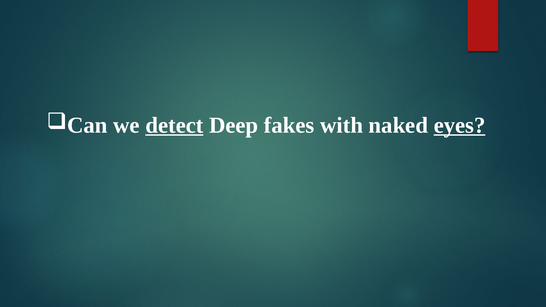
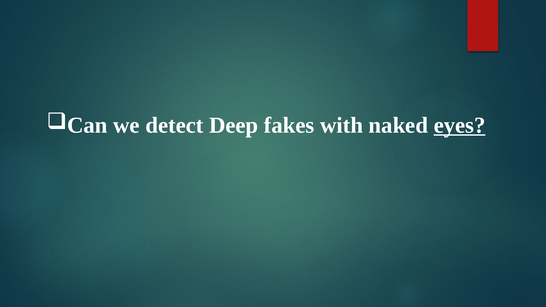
detect underline: present -> none (174, 125)
